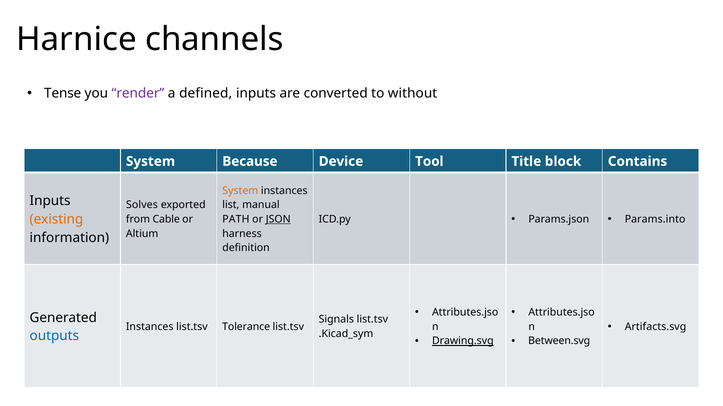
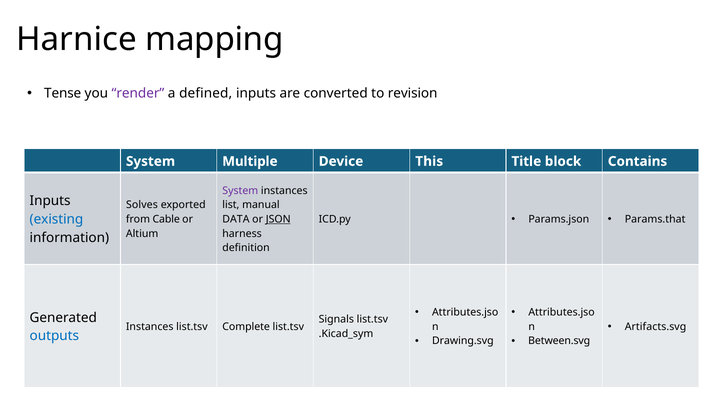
channels: channels -> mapping (214, 40)
without: without -> revision (413, 94)
Because: Because -> Multiple (250, 162)
Tool: Tool -> This (429, 162)
System colour: orange -> purple (240, 191)
existing colour: orange -> blue (56, 220)
PATH: PATH -> DATA (236, 220)
Params.into: Params.into -> Params.that (655, 220)
Tolerance: Tolerance -> Complete (246, 327)
Drawing.svg underline: present -> none (463, 342)
